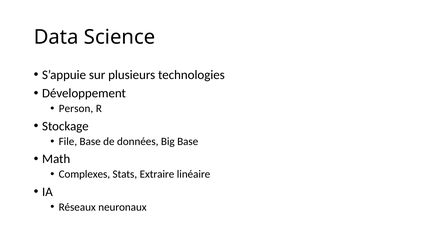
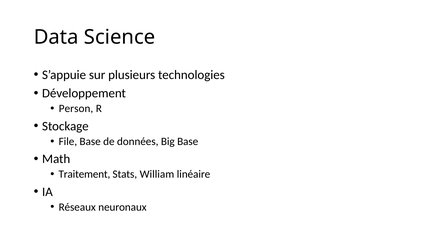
Complexes: Complexes -> Traitement (84, 174)
Extraire: Extraire -> William (157, 174)
